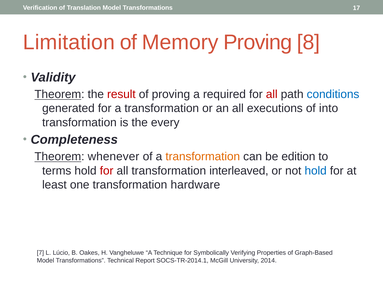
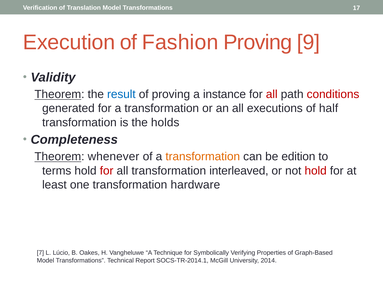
Limitation: Limitation -> Execution (69, 43)
Memory: Memory -> Fashion (180, 43)
8: 8 -> 9 (308, 43)
result colour: red -> blue (121, 94)
required: required -> instance (224, 94)
conditions colour: blue -> red (333, 94)
into: into -> half (329, 108)
every: every -> holds (165, 123)
hold colour: blue -> red (316, 171)
